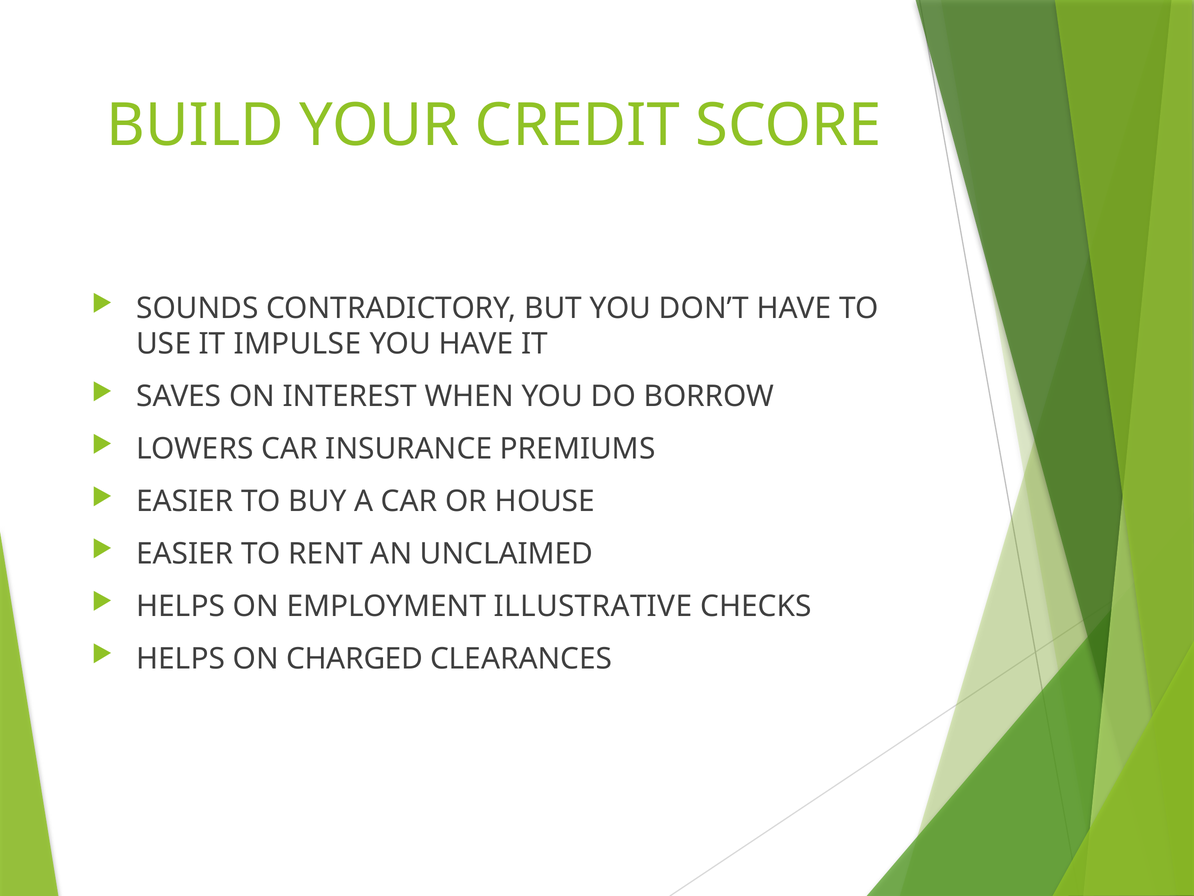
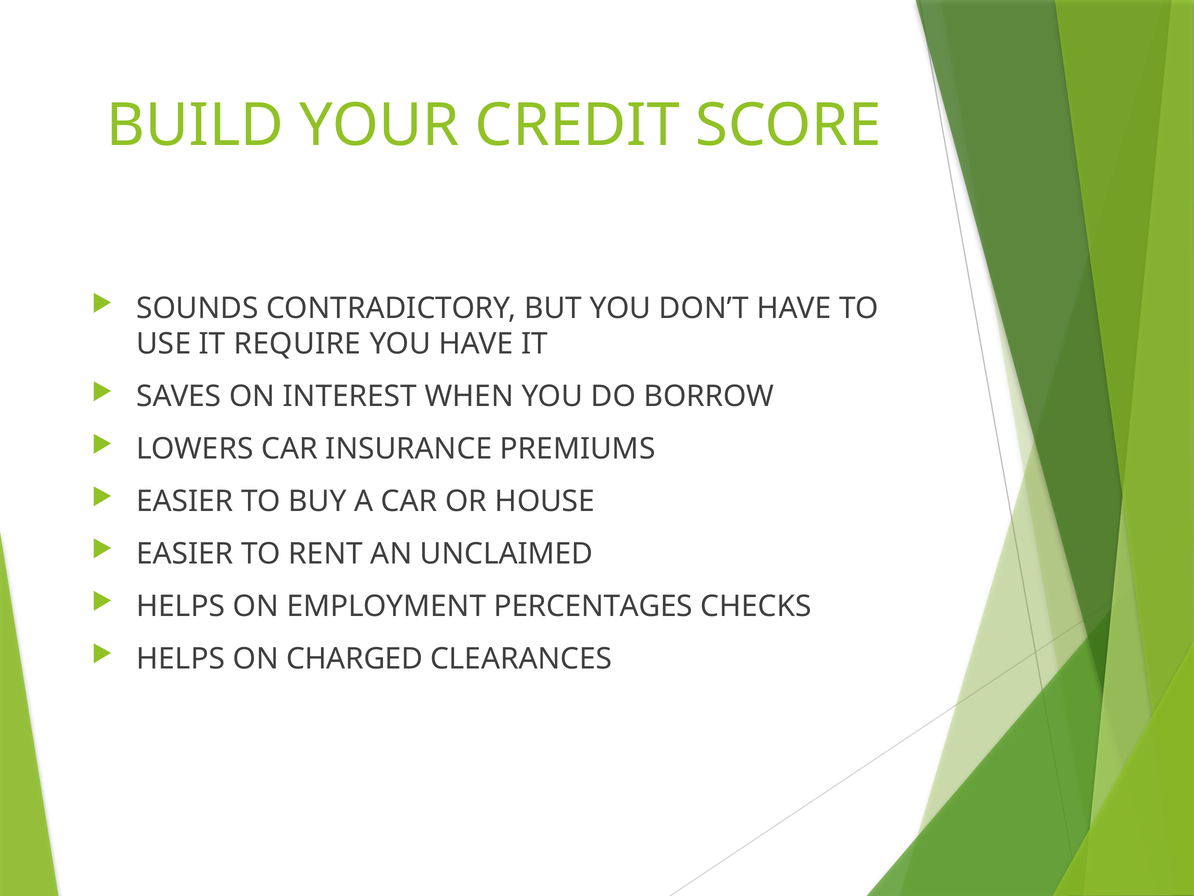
IMPULSE: IMPULSE -> REQUIRE (297, 344)
ILLUSTRATIVE: ILLUSTRATIVE -> PERCENTAGES (593, 606)
